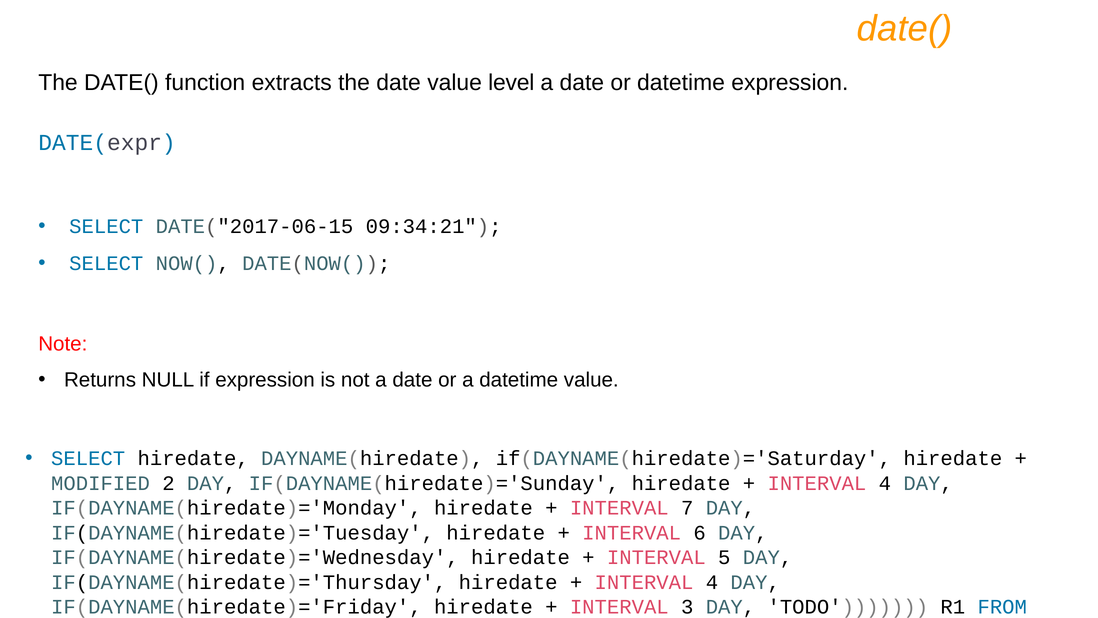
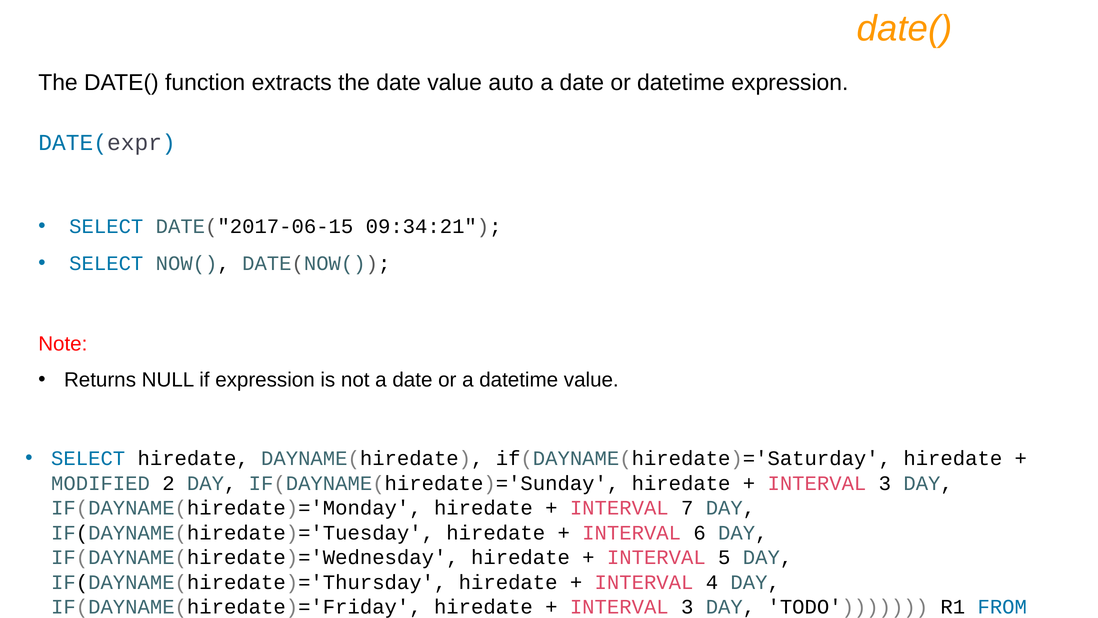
level: level -> auto (511, 83)
4: 4 -> 3 (885, 483)
